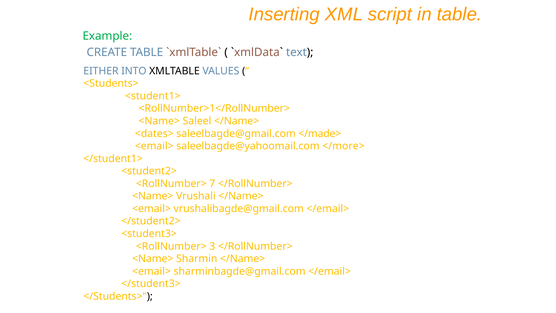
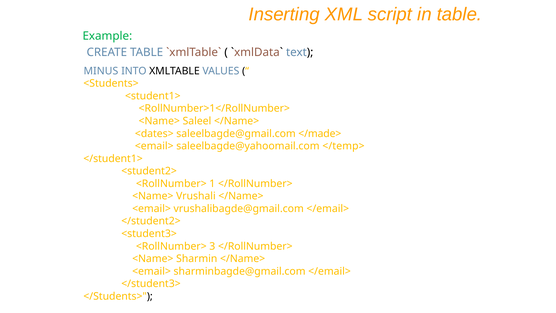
EITHER: EITHER -> MINUS (101, 71)
</more>: </more> -> </temp> (343, 146)
7: 7 -> 1 (212, 184)
